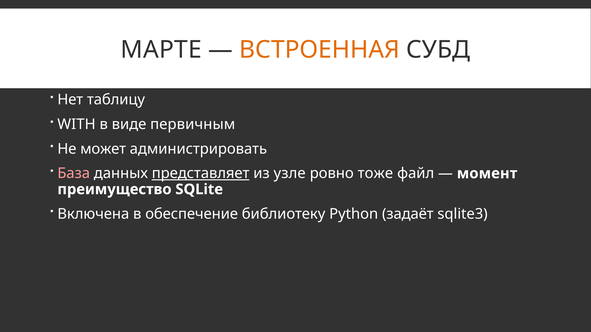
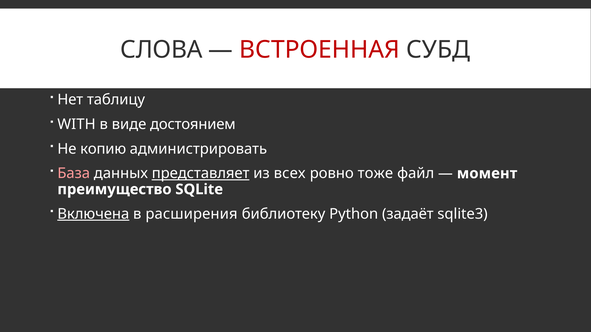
МАРТЕ: МАРТЕ -> СЛОВА (161, 50)
ВСТРОЕННАЯ colour: orange -> red (320, 50)
первичным: первичным -> достоянием (193, 124)
может: может -> копию (103, 149)
узле: узле -> всех (290, 174)
Включена underline: none -> present (93, 214)
обеспечение: обеспечение -> расширения (192, 214)
